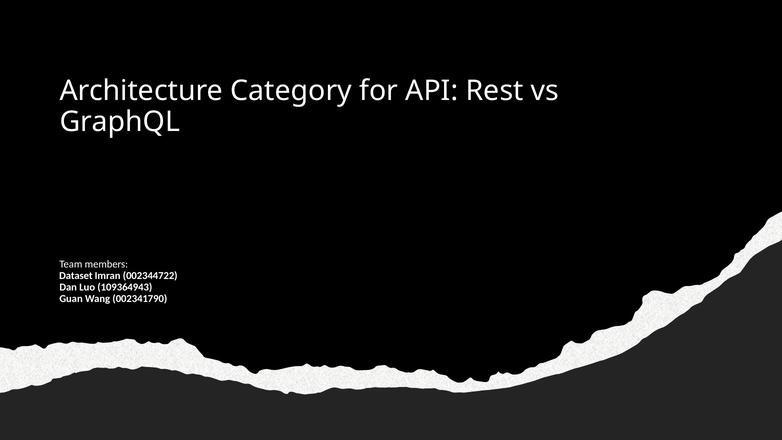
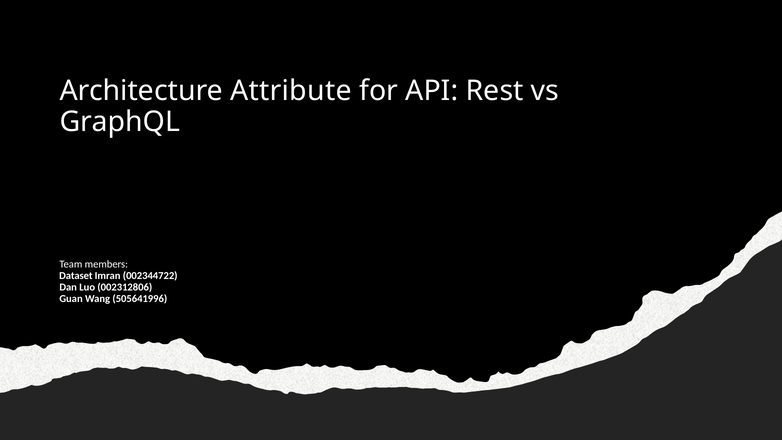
Category: Category -> Attribute (291, 91)
109364943: 109364943 -> 002312806 (125, 287)
002341790: 002341790 -> 505641996 (140, 298)
